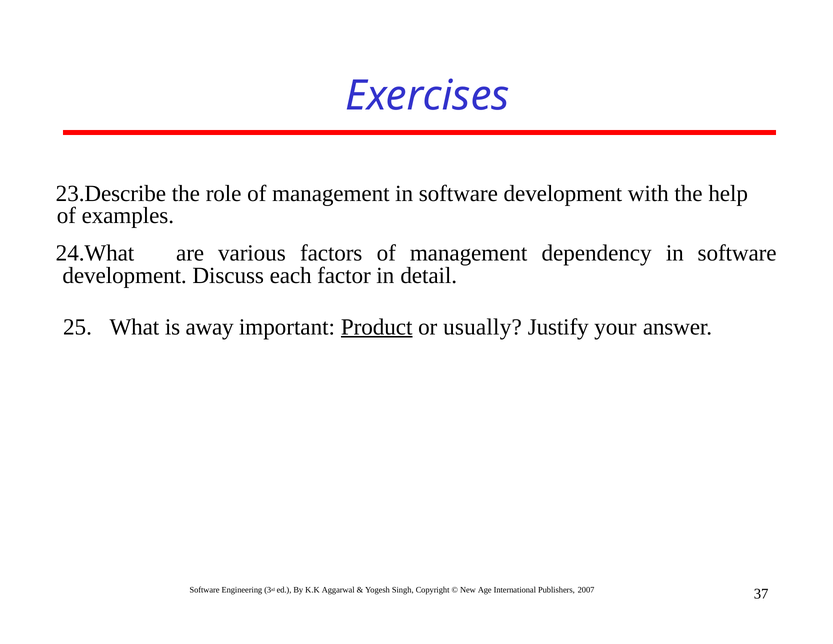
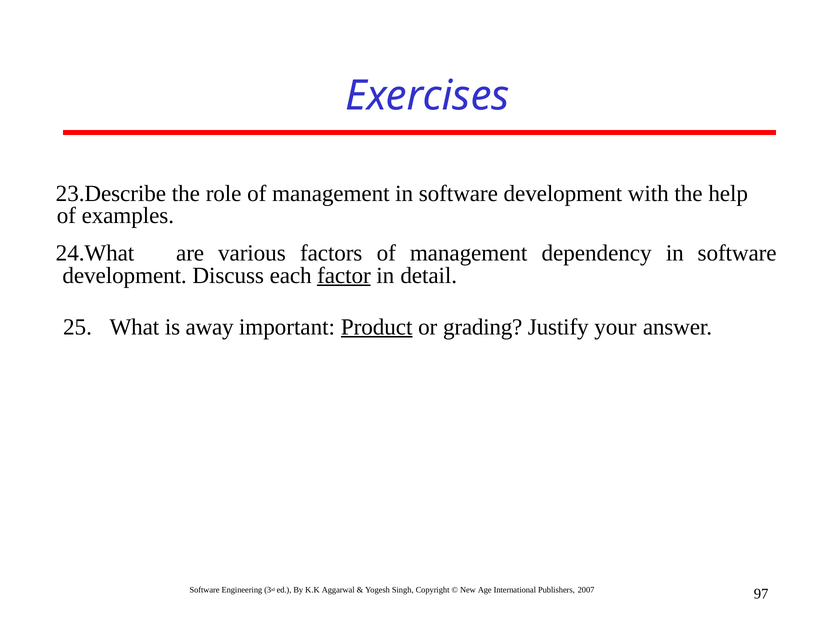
factor underline: none -> present (344, 275)
usually: usually -> grading (483, 327)
37: 37 -> 97 (761, 594)
